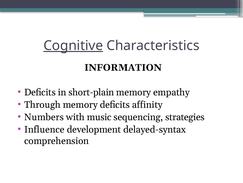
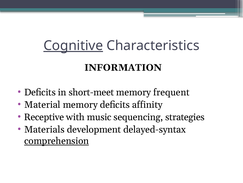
short-plain: short-plain -> short-meet (91, 92)
empathy: empathy -> frequent (171, 92)
Through: Through -> Material (42, 104)
Numbers: Numbers -> Receptive (44, 117)
Influence: Influence -> Materials (44, 129)
comprehension underline: none -> present (57, 140)
